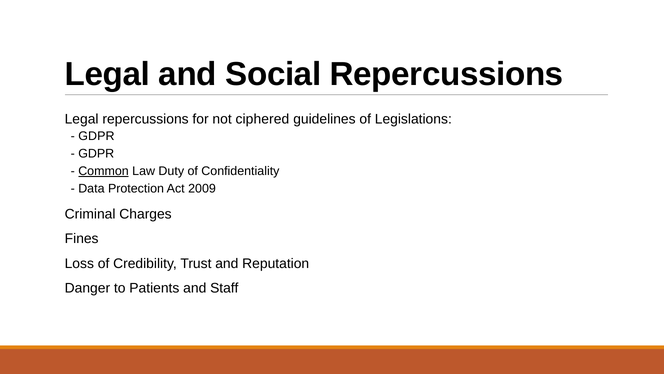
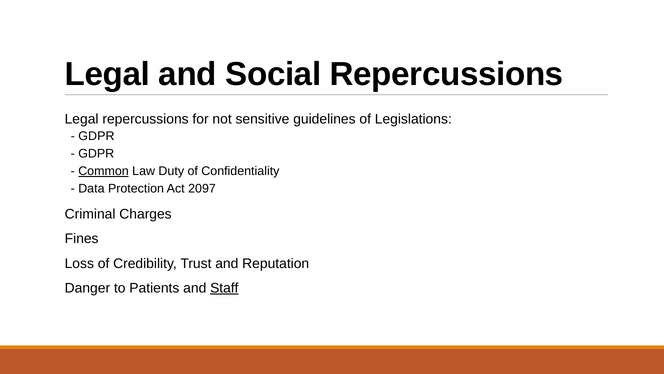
ciphered: ciphered -> sensitive (262, 119)
2009: 2009 -> 2097 (202, 189)
Staff underline: none -> present (224, 288)
